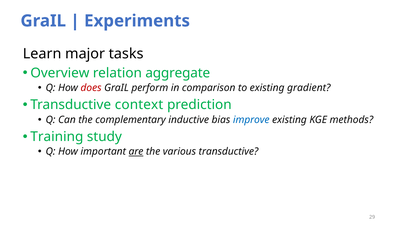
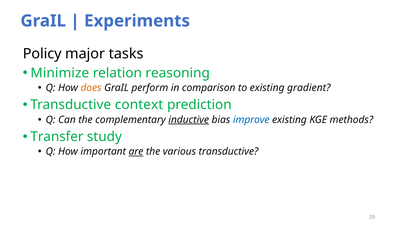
Learn: Learn -> Policy (42, 54)
Overview: Overview -> Minimize (60, 73)
aggregate: aggregate -> reasoning (178, 73)
does colour: red -> orange (91, 88)
inductive underline: none -> present (189, 120)
Training: Training -> Transfer (57, 137)
